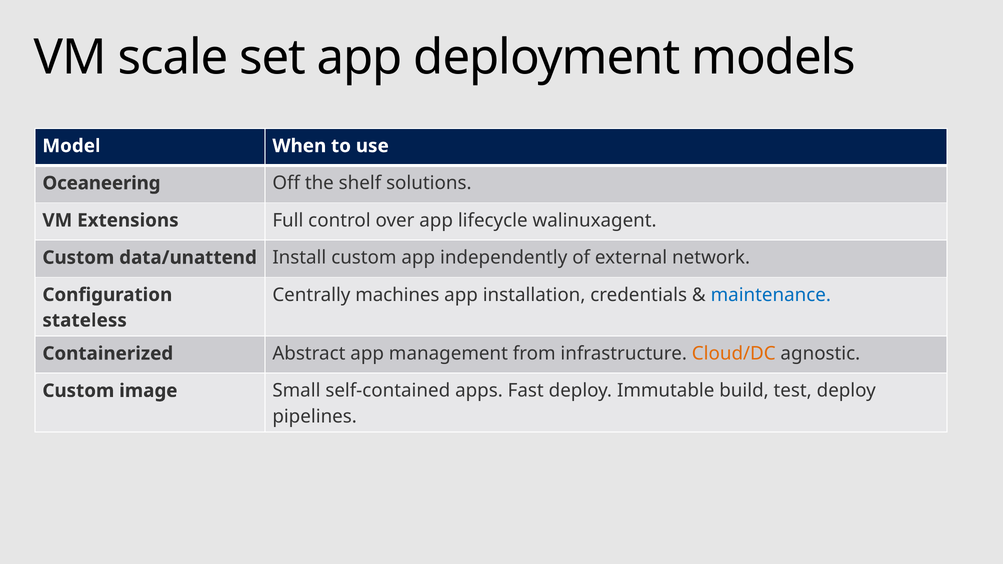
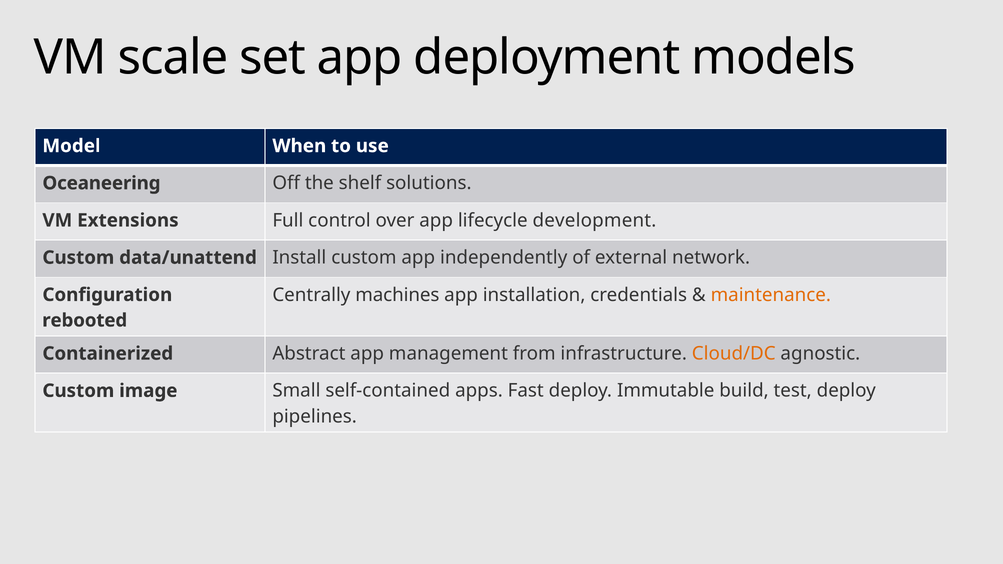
walinuxagent: walinuxagent -> development (594, 220)
maintenance colour: blue -> orange (771, 295)
stateless: stateless -> rebooted (85, 320)
